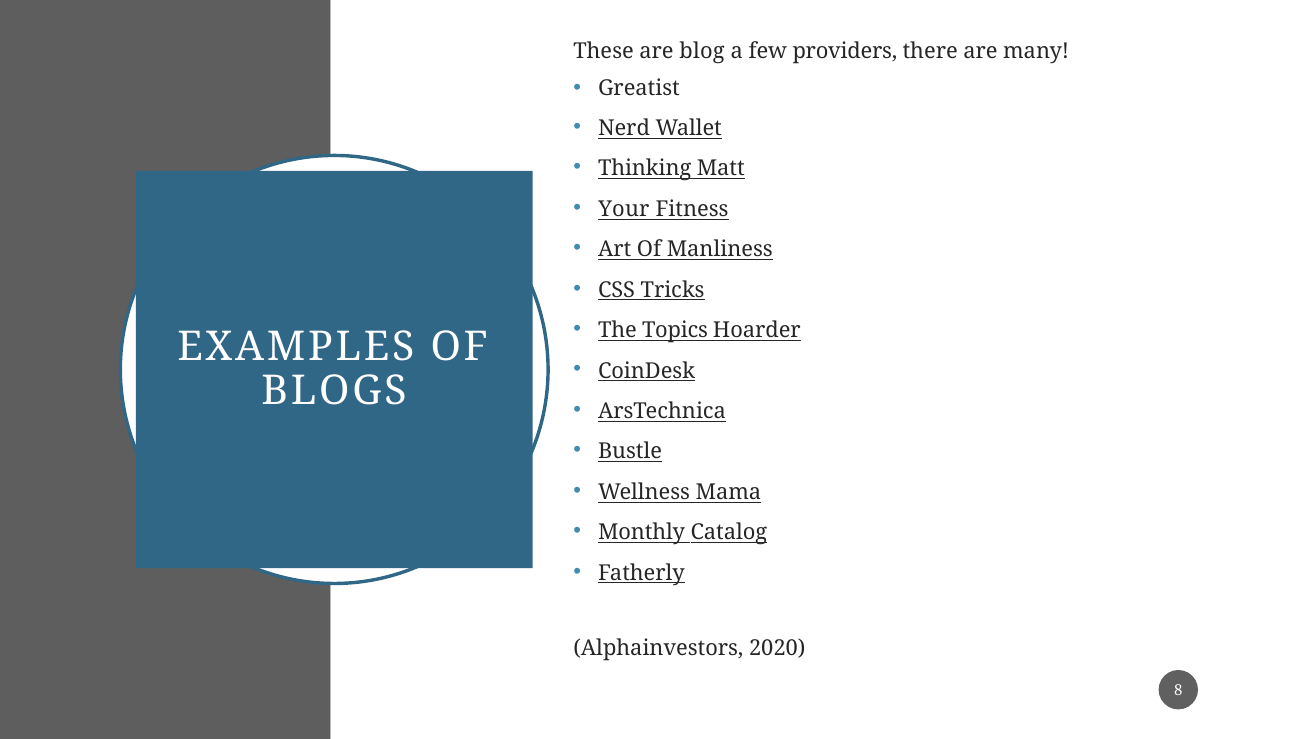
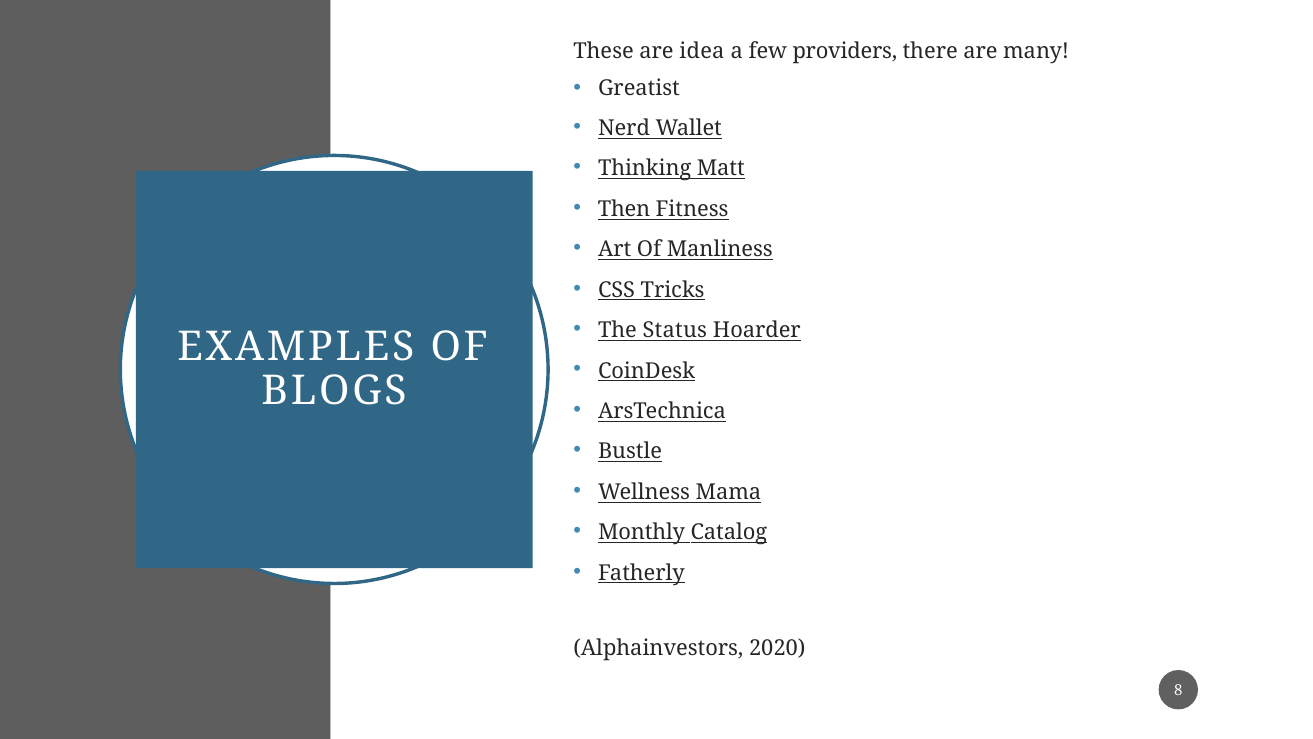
blog: blog -> idea (702, 51)
Your: Your -> Then (624, 209)
Topics: Topics -> Status (675, 330)
